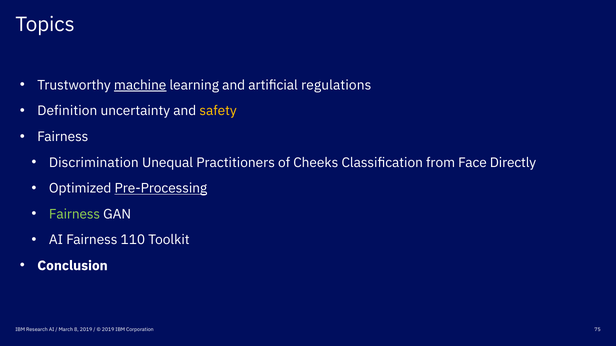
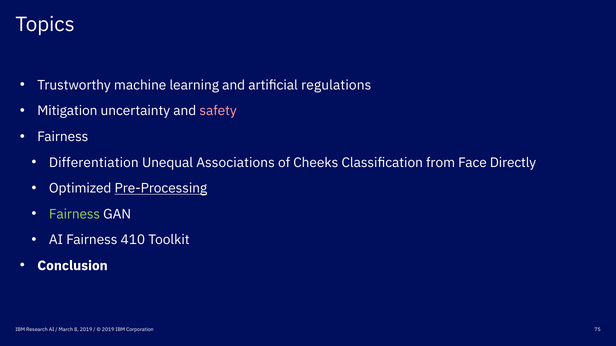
machine underline: present -> none (140, 85)
Definition: Definition -> Mitigation (67, 111)
safety colour: yellow -> pink (218, 111)
Discrimination: Discrimination -> Differentiation (94, 163)
Practitioners: Practitioners -> Associations (236, 163)
110: 110 -> 410 (133, 240)
